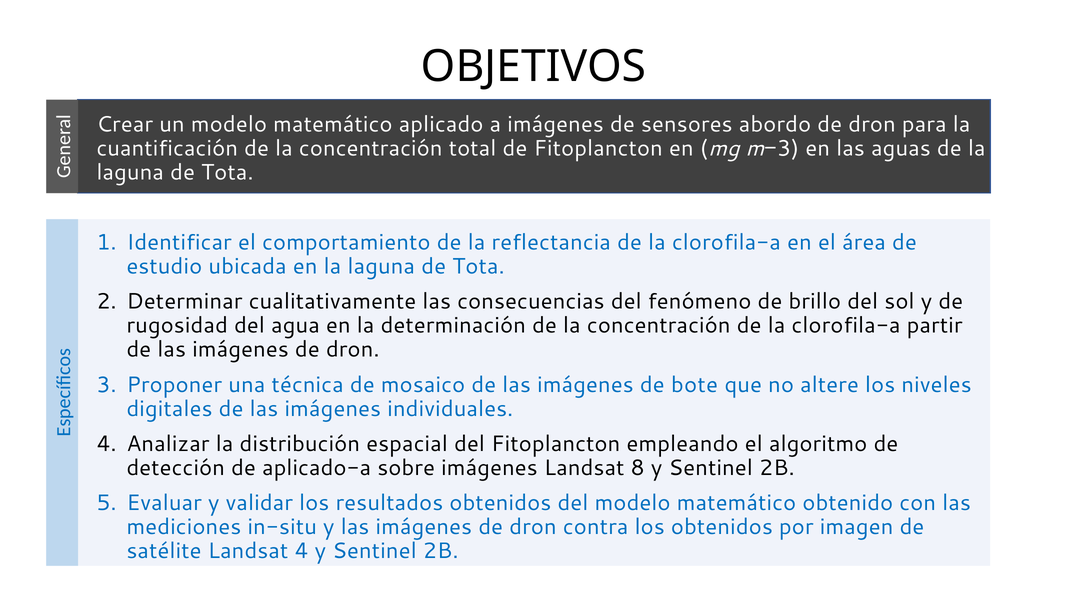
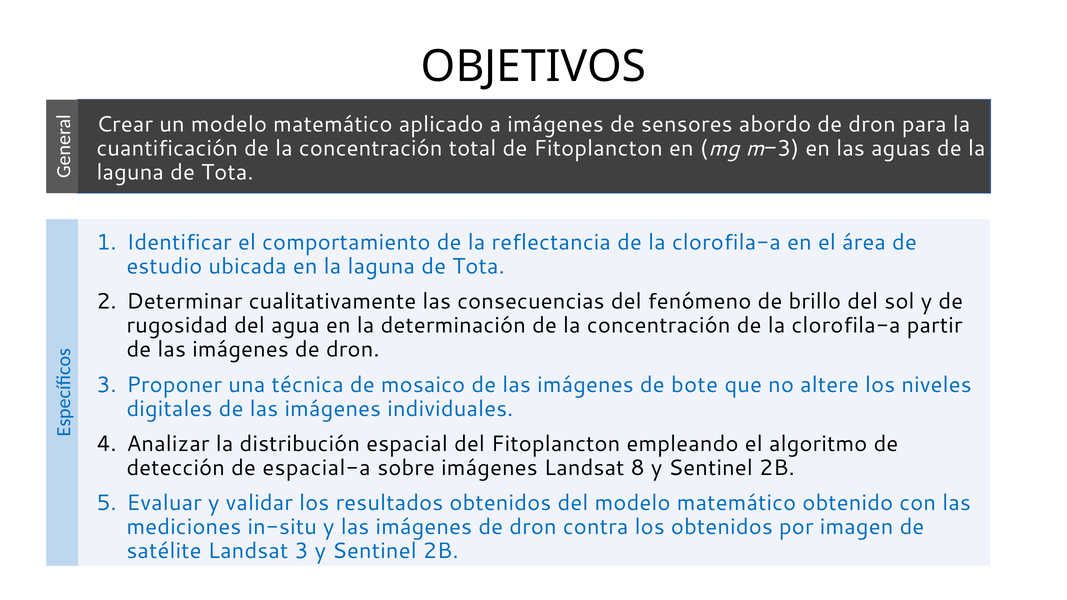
aplicado-a: aplicado-a -> espacial-a (317, 468)
Landsat 4: 4 -> 3 (302, 551)
